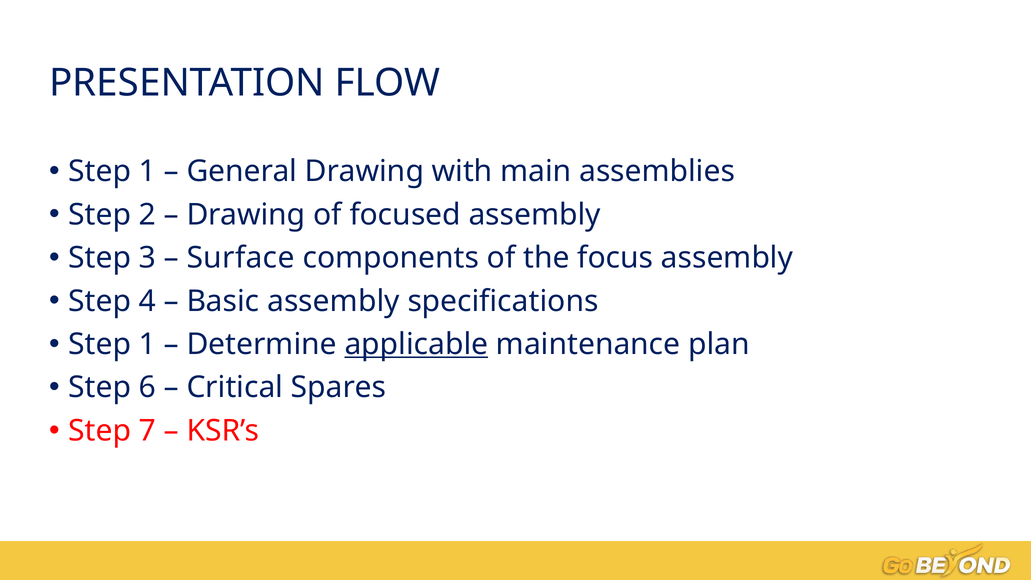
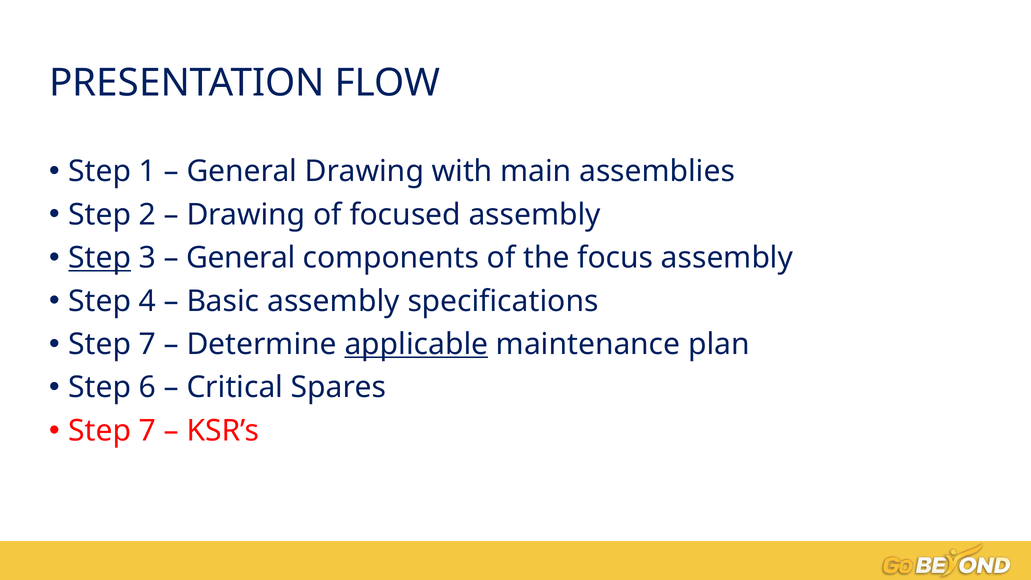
Step underline: none -> present (100, 258)
Surface: Surface -> General (241, 258)
1: 1 -> 7 (147, 344)
